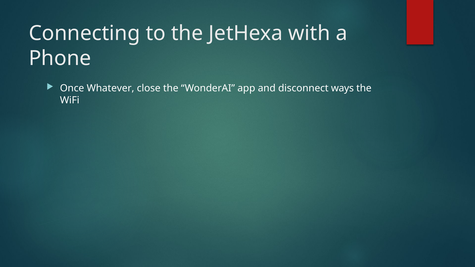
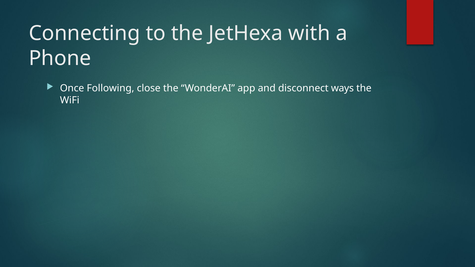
Whatever: Whatever -> Following (111, 88)
